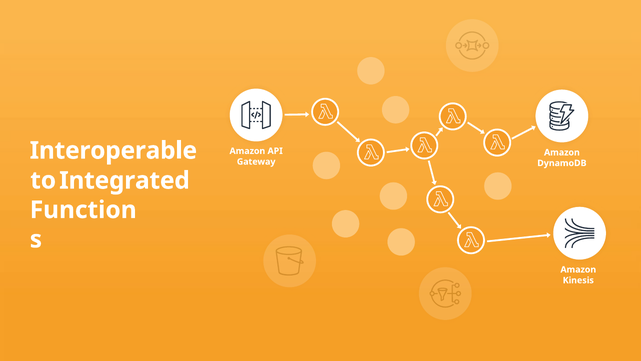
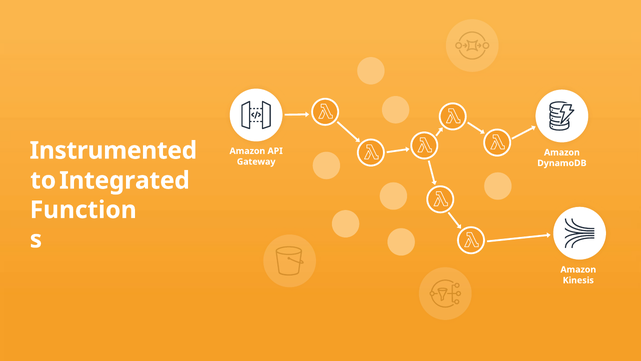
Interoperable: Interoperable -> Instrumented (113, 150)
